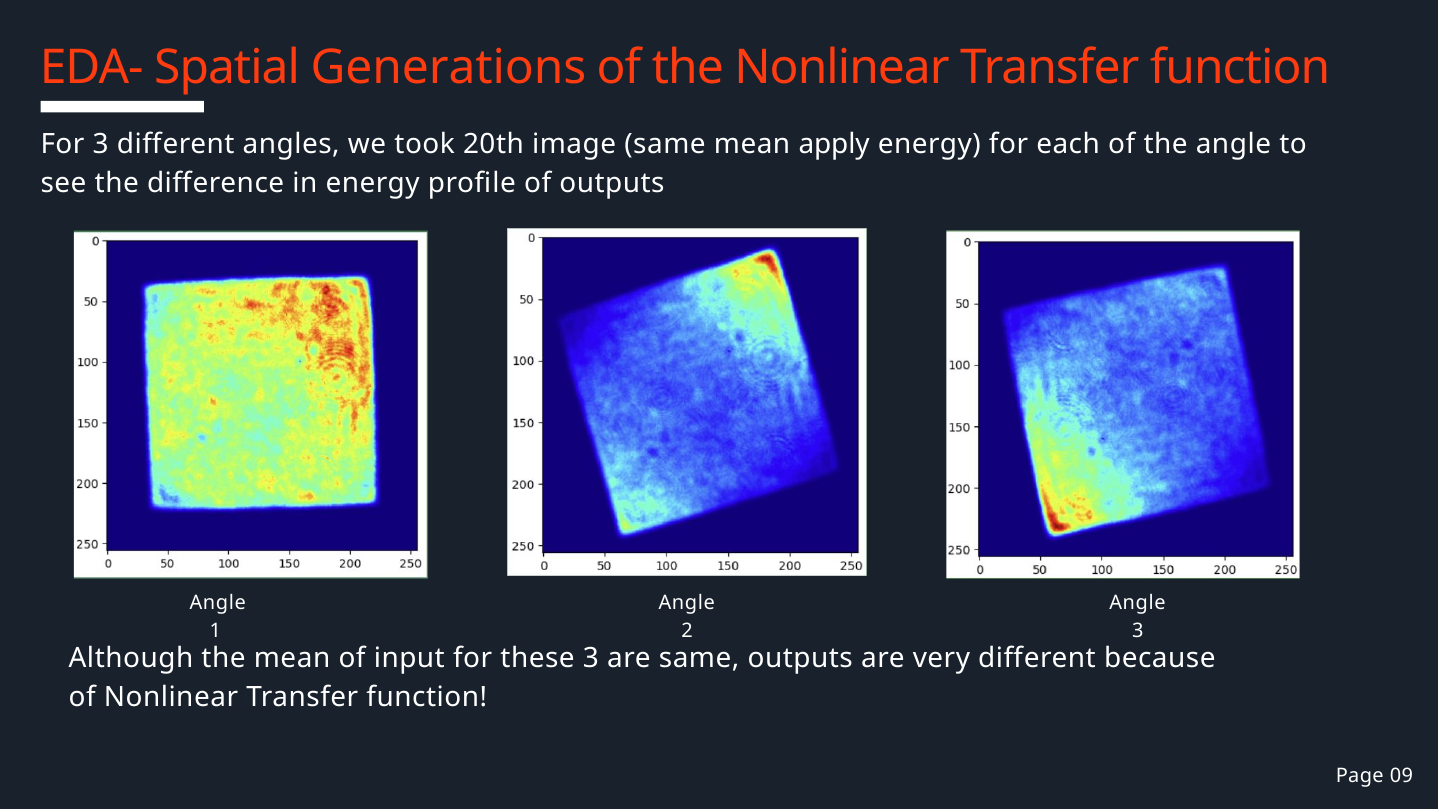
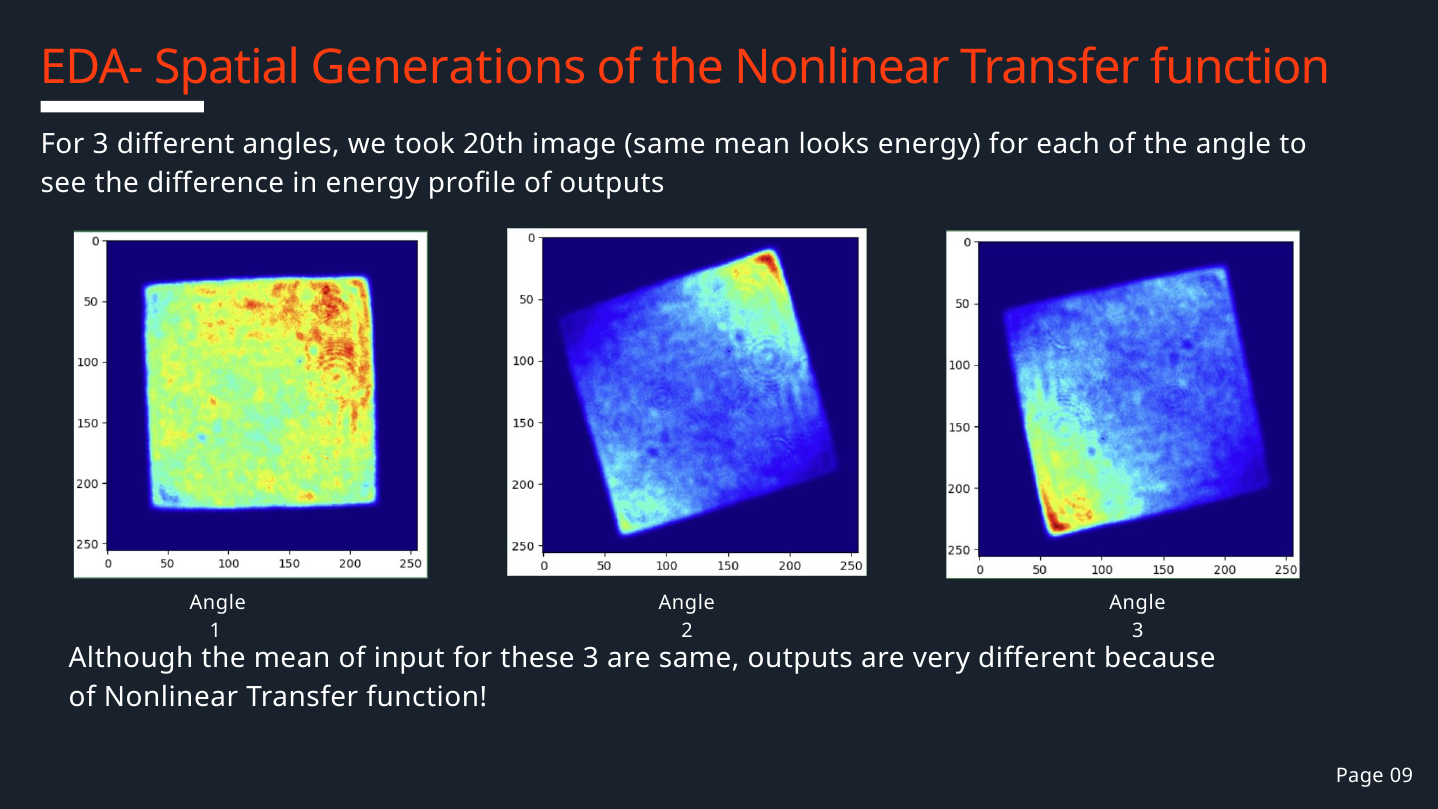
apply: apply -> looks (834, 145)
